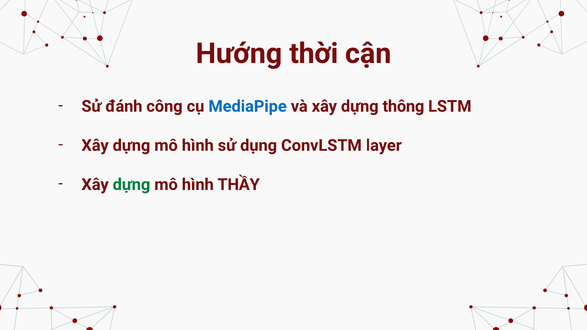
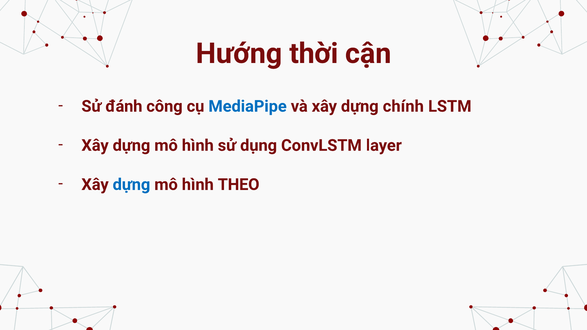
thông: thông -> chính (403, 106)
dựng colour: green -> blue (131, 185)
THẦY: THẦY -> THEO (239, 185)
